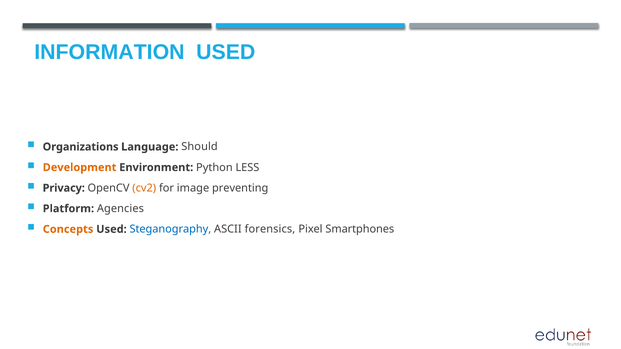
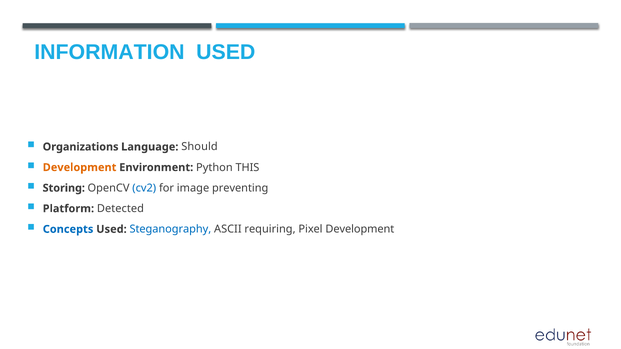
LESS: LESS -> THIS (247, 168)
Privacy: Privacy -> Storing (64, 188)
cv2 colour: orange -> blue (144, 188)
Agencies: Agencies -> Detected (120, 209)
Concepts colour: orange -> blue (68, 229)
forensics: forensics -> requiring (270, 229)
Pixel Smartphones: Smartphones -> Development (360, 229)
